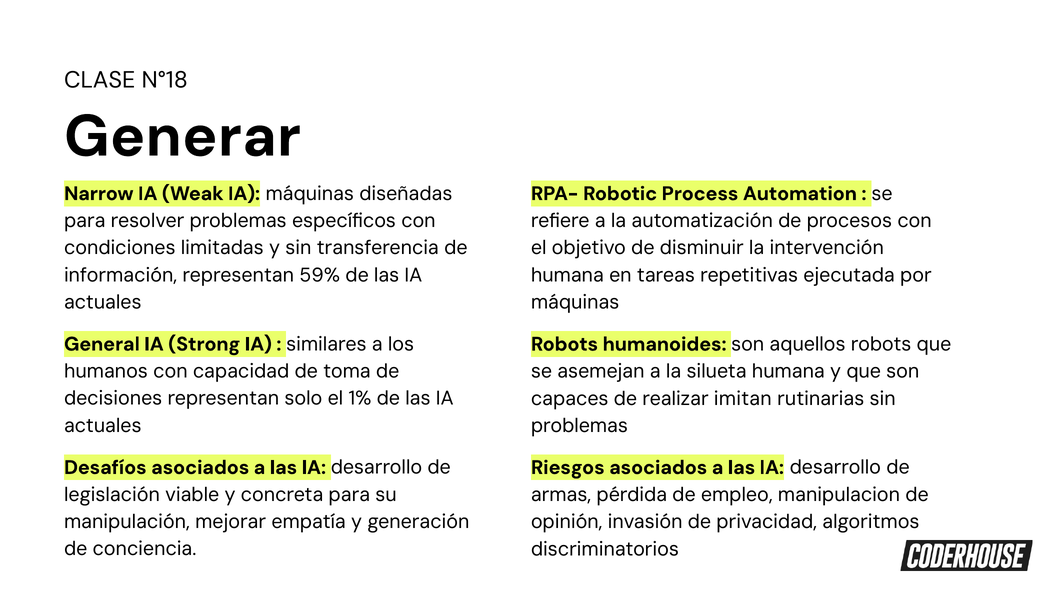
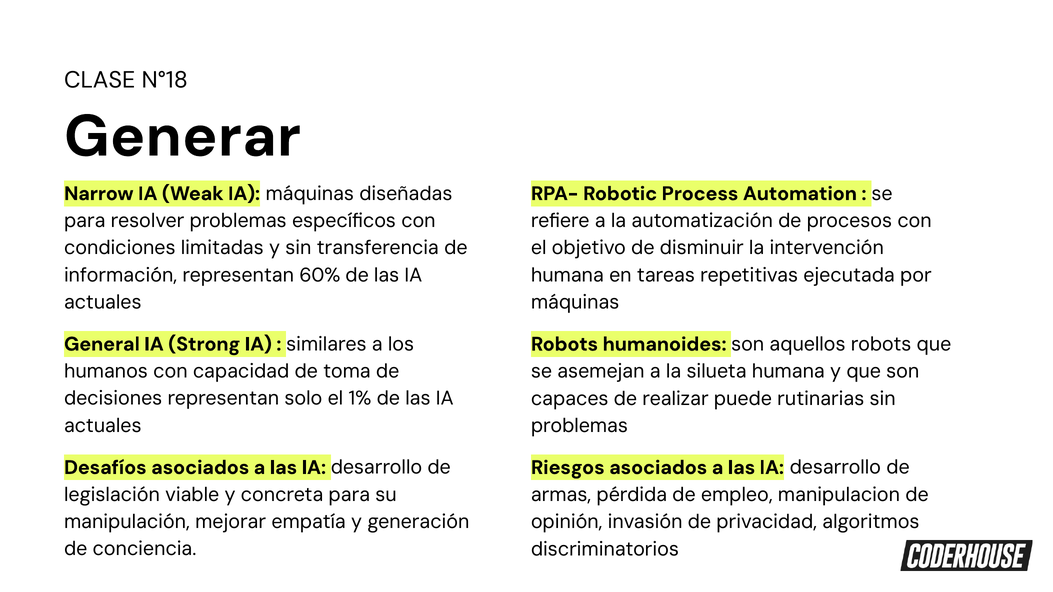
59%: 59% -> 60% (320, 275)
imitan: imitan -> puede (743, 399)
